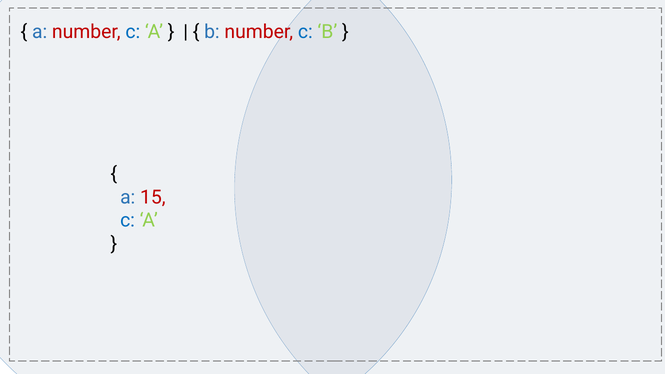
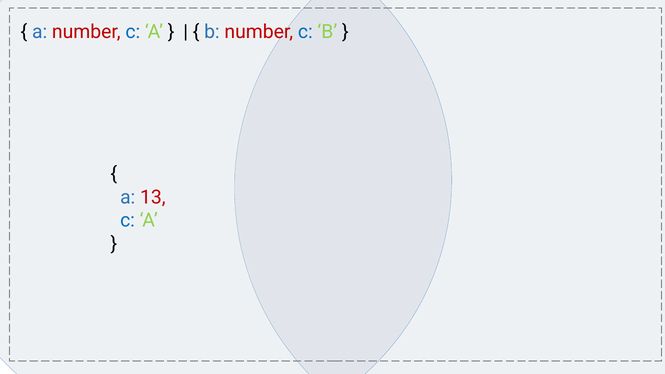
15: 15 -> 13 (153, 197)
